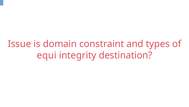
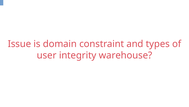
equi: equi -> user (47, 55)
destination: destination -> warehouse (126, 55)
